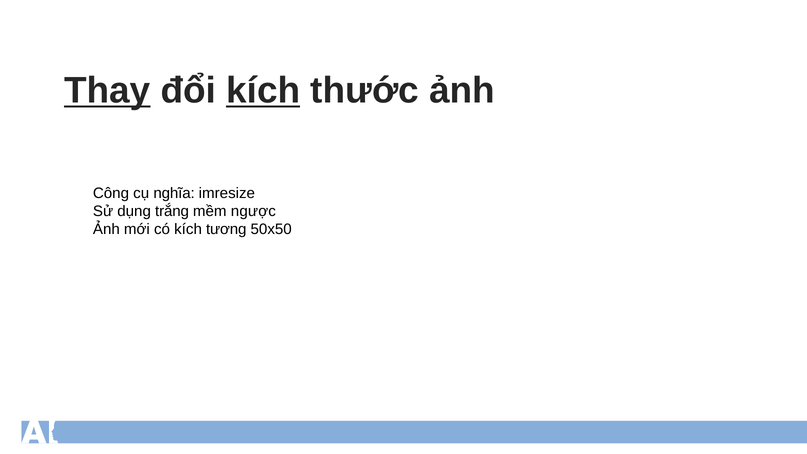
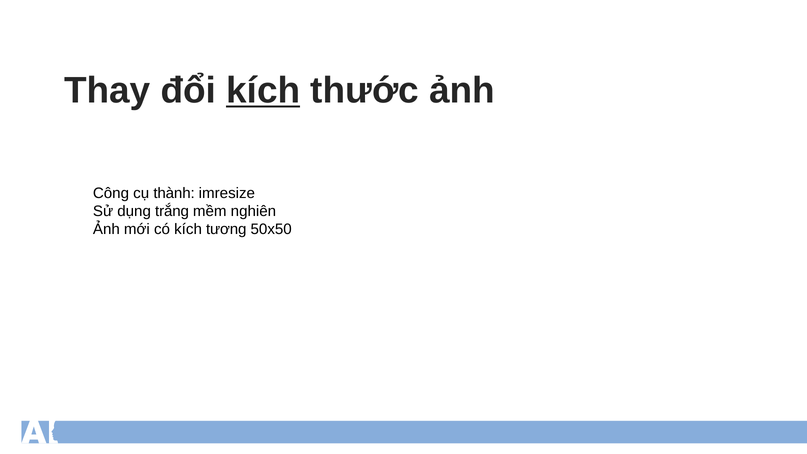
Thay underline: present -> none (107, 90)
nghĩa: nghĩa -> thành (174, 193)
ngược: ngược -> nghiên (253, 211)
